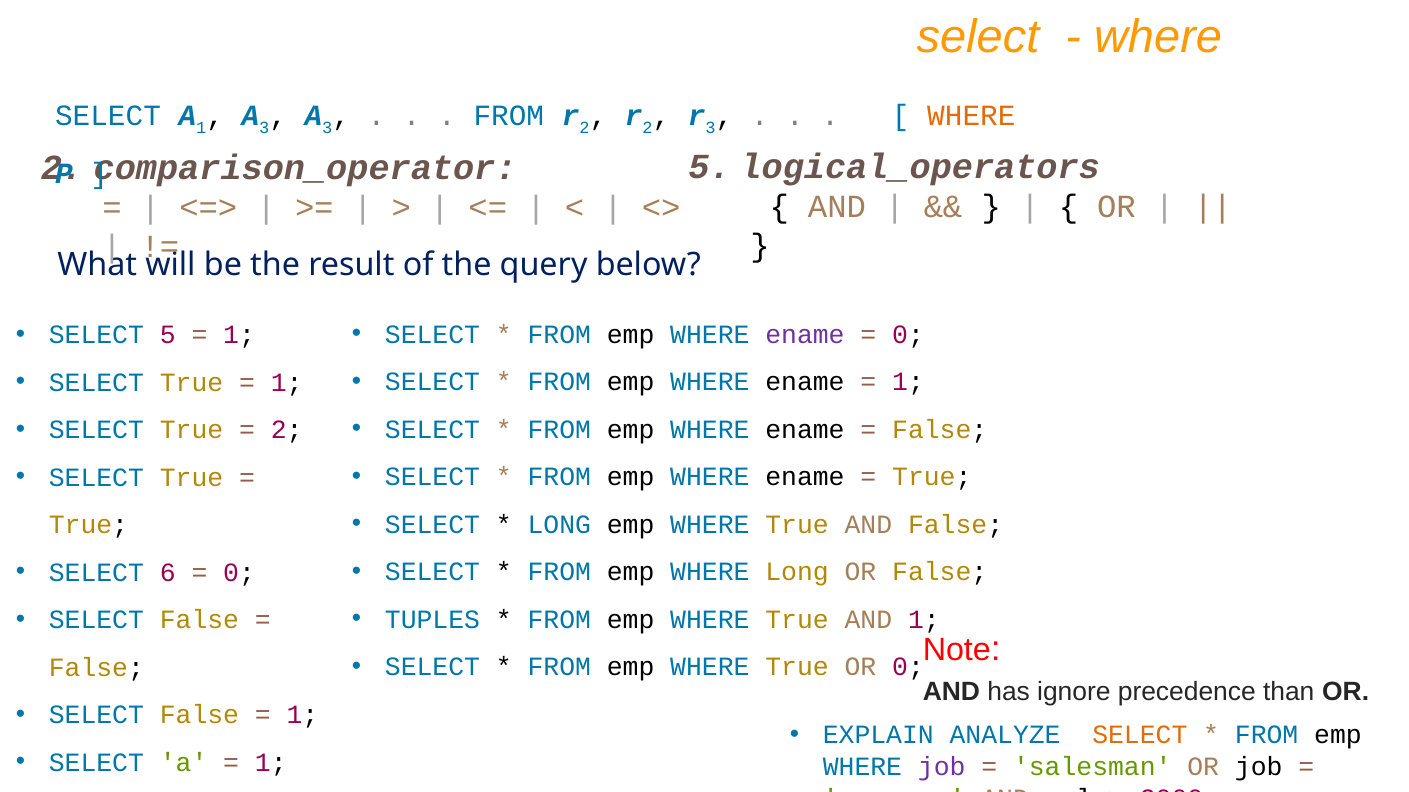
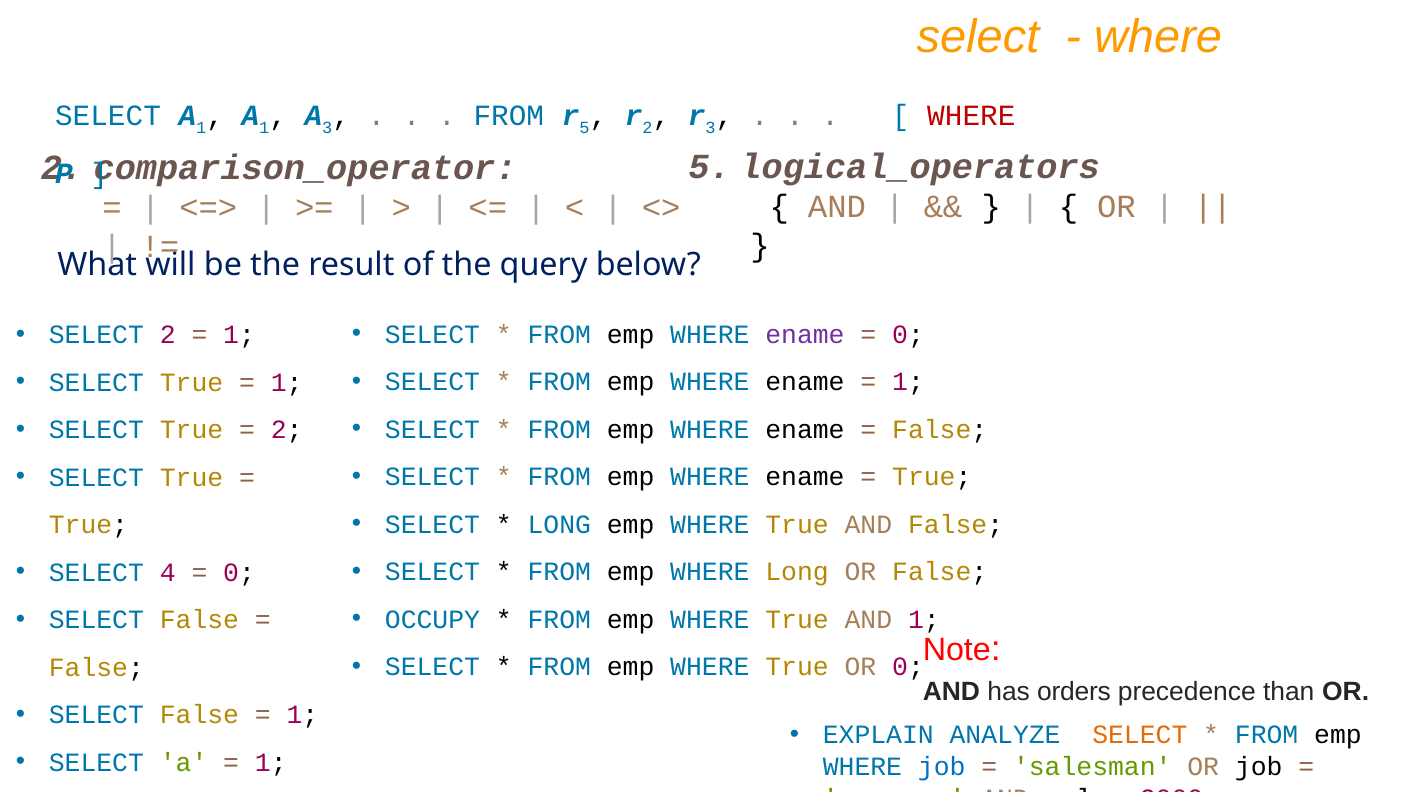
3: 3 -> 1 (264, 128)
2: 2 -> 5 (585, 128)
WHERE colour: orange -> red (971, 116)
SELECT 5: 5 -> 2 (168, 335)
6: 6 -> 4 (168, 573)
TUPLES: TUPLES -> OCCUPY (432, 620)
ignore: ignore -> orders (1074, 692)
job colour: purple -> blue (942, 767)
